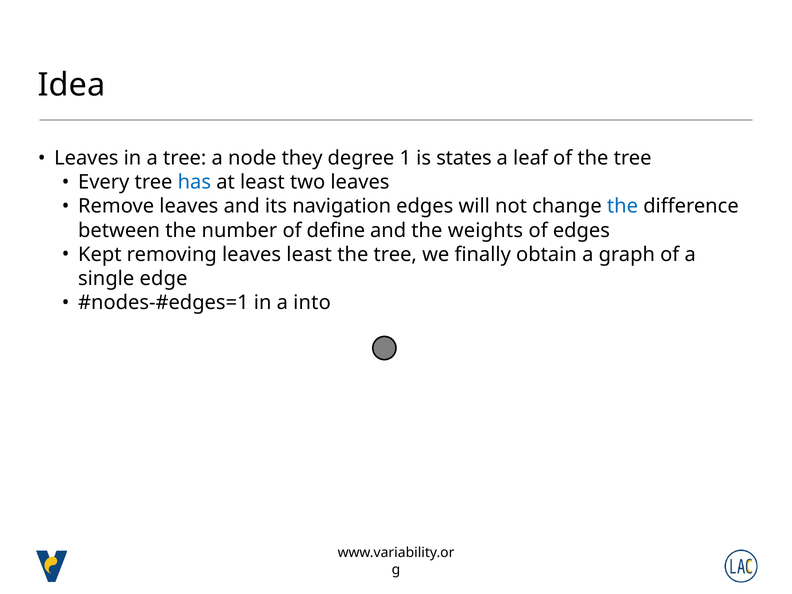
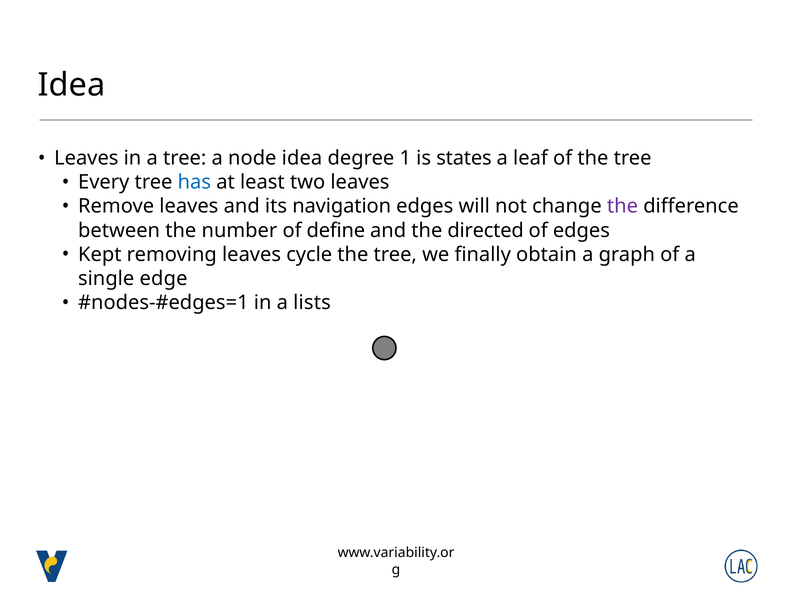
node they: they -> idea (302, 158)
the colour: blue -> purple (623, 206)
weights: weights -> directed (486, 230)
leaves least: least -> cycle (309, 255)
into: into -> lists (312, 303)
